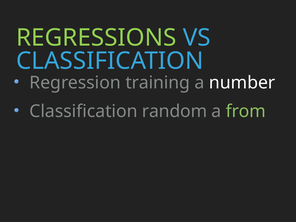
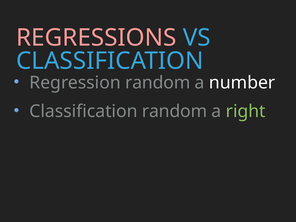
REGRESSIONS colour: light green -> pink (96, 38)
Regression training: training -> random (158, 83)
from: from -> right (246, 111)
